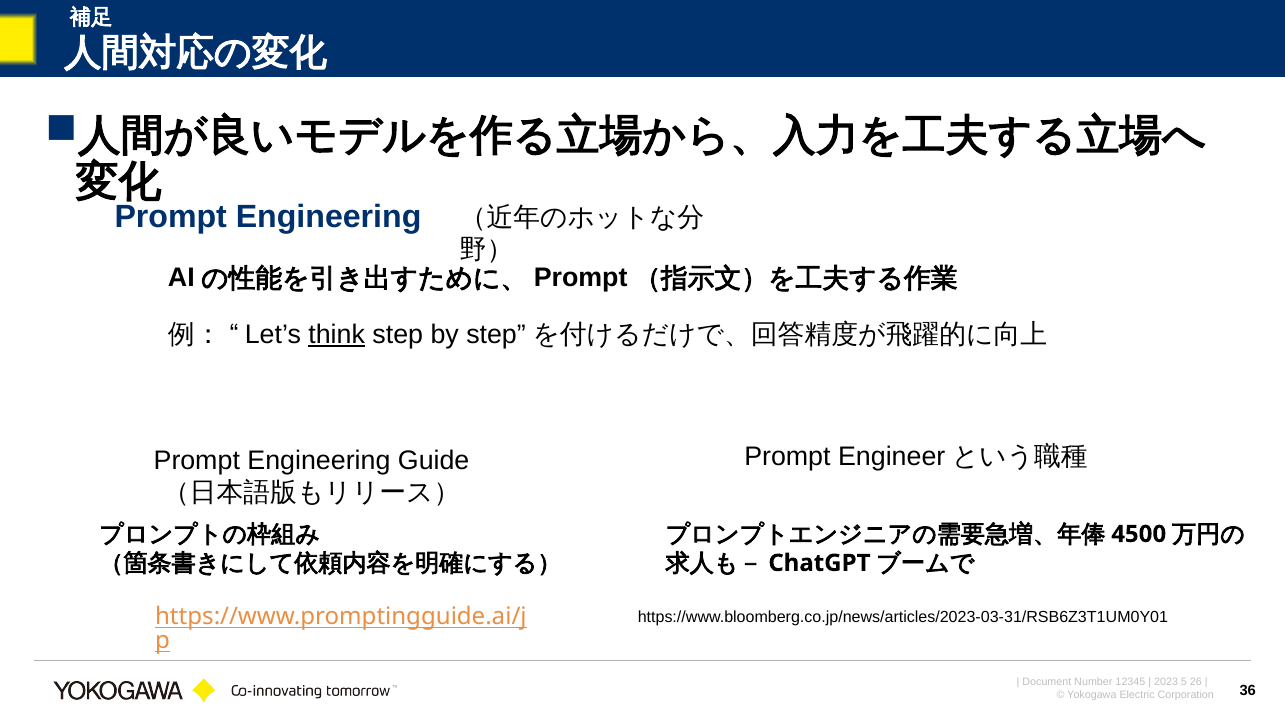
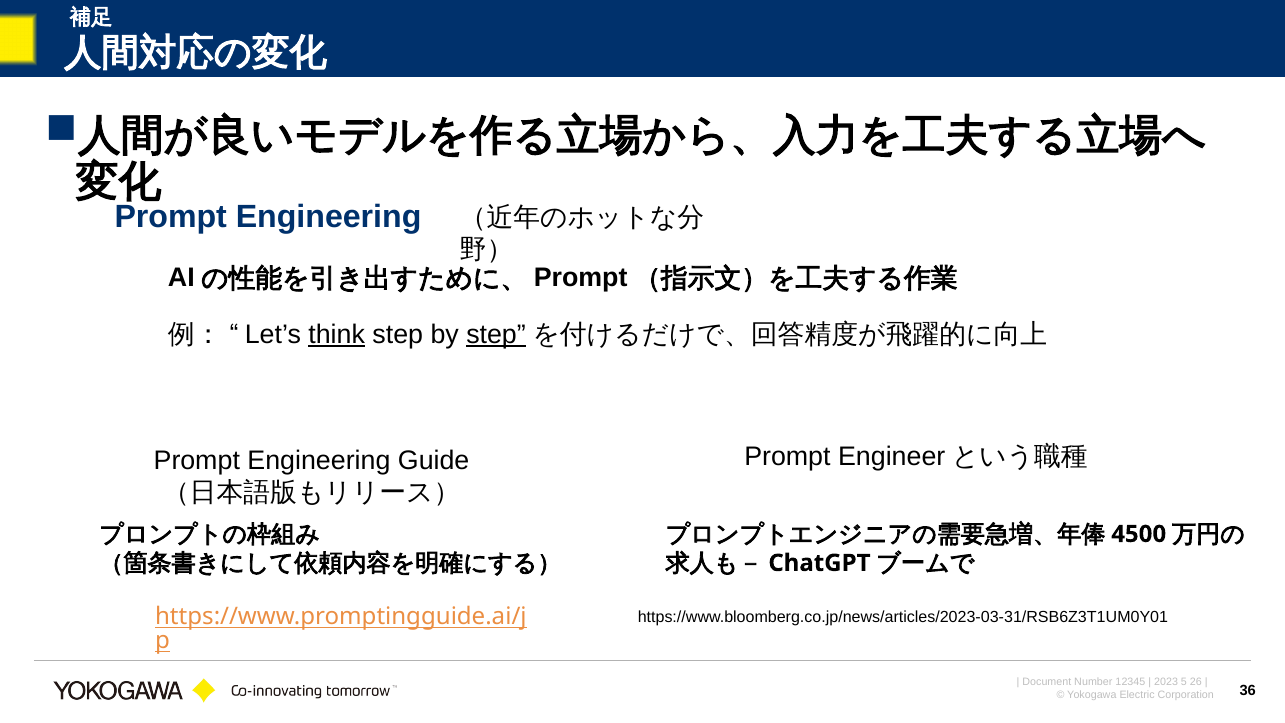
step underline: none -> present (496, 334)
